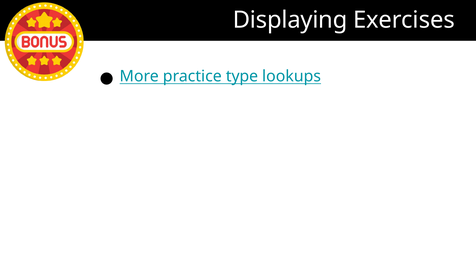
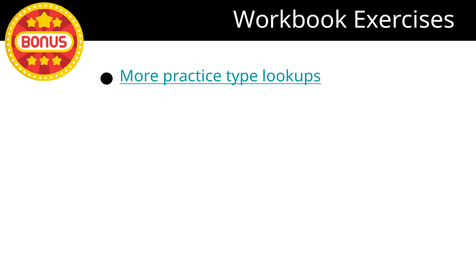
Displaying: Displaying -> Workbook (290, 20)
